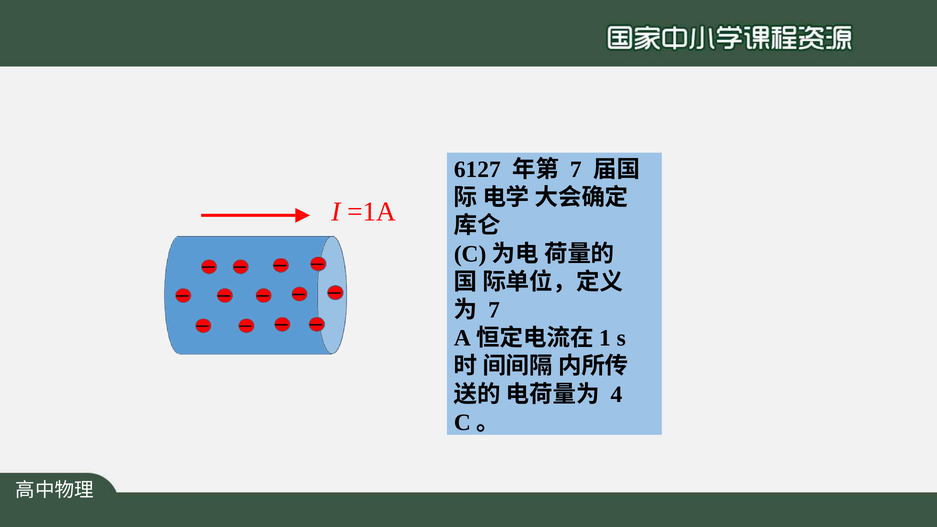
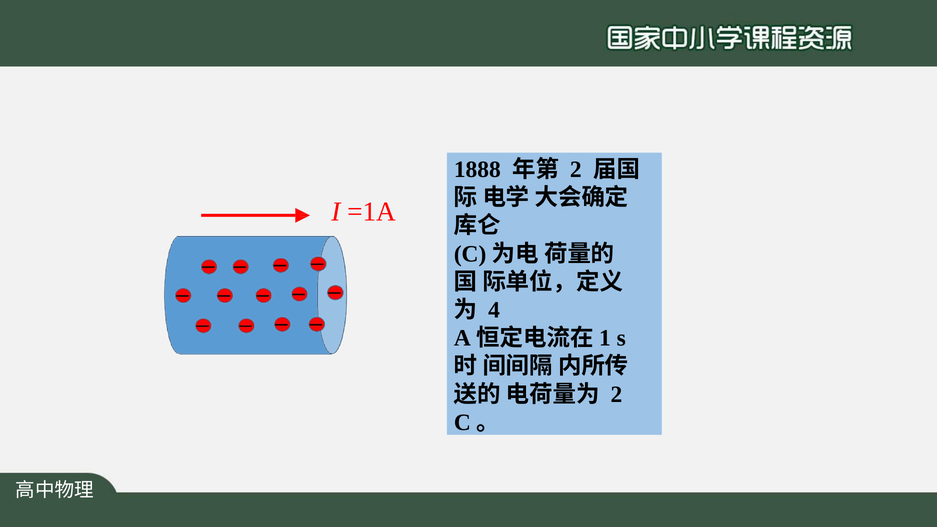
6127: 6127 -> 1888 (477, 170)
7: 7 -> 2 (576, 170)
7: 7 -> 4 (494, 310)
4: 4 -> 2 (616, 394)
